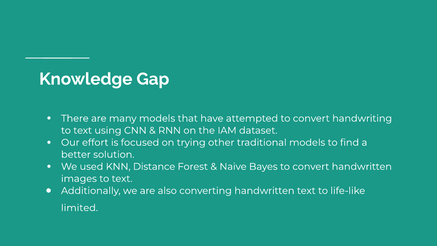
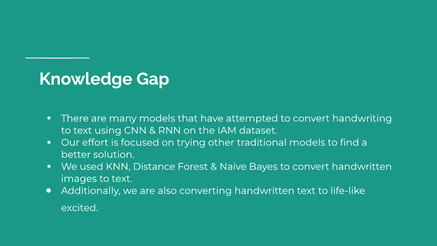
limited: limited -> excited (80, 208)
